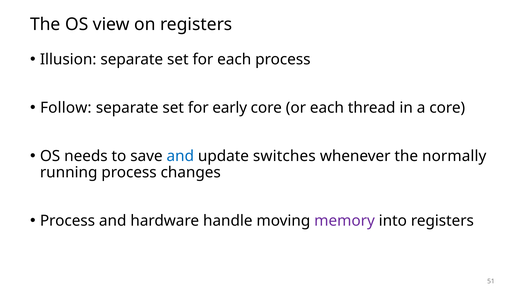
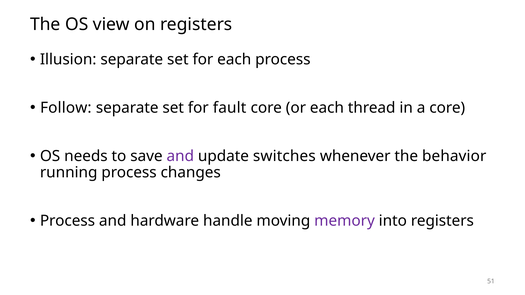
early: early -> fault (230, 108)
and colour: blue -> purple (180, 156)
normally: normally -> behavior (454, 156)
